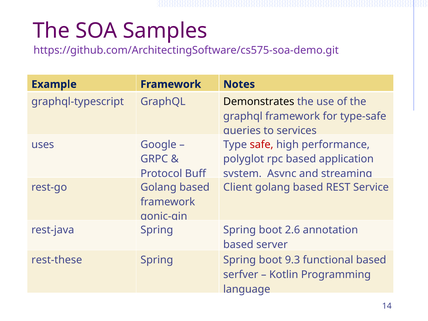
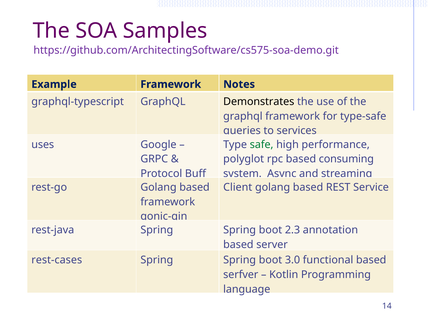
safe colour: red -> green (262, 144)
application: application -> consuming (346, 159)
2.6: 2.6 -> 2.3 (293, 230)
rest-these: rest-these -> rest-cases (57, 260)
9.3: 9.3 -> 3.0 (293, 260)
